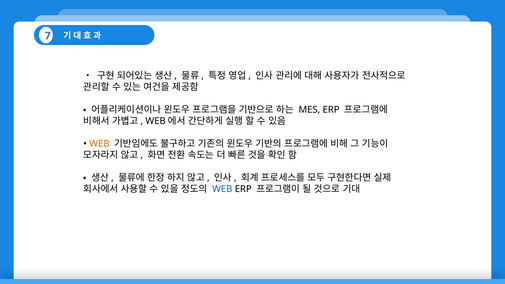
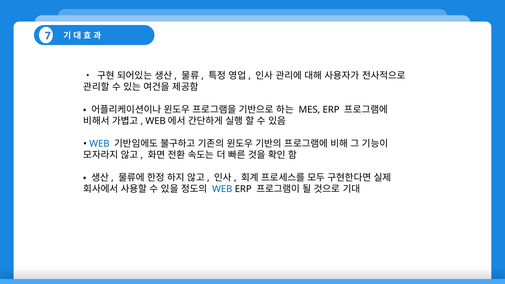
WEB colour: orange -> blue (99, 144)
